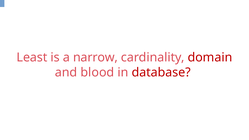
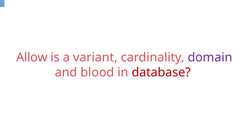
Least: Least -> Allow (32, 57)
narrow: narrow -> variant (95, 57)
domain colour: red -> purple (210, 57)
